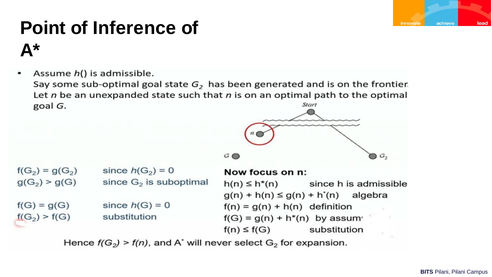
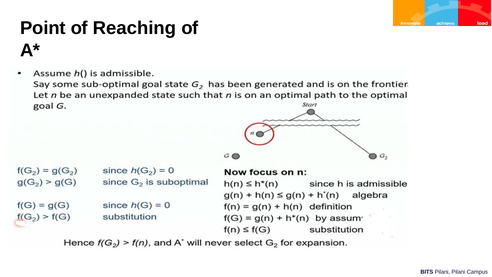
Inference: Inference -> Reaching (135, 28)
